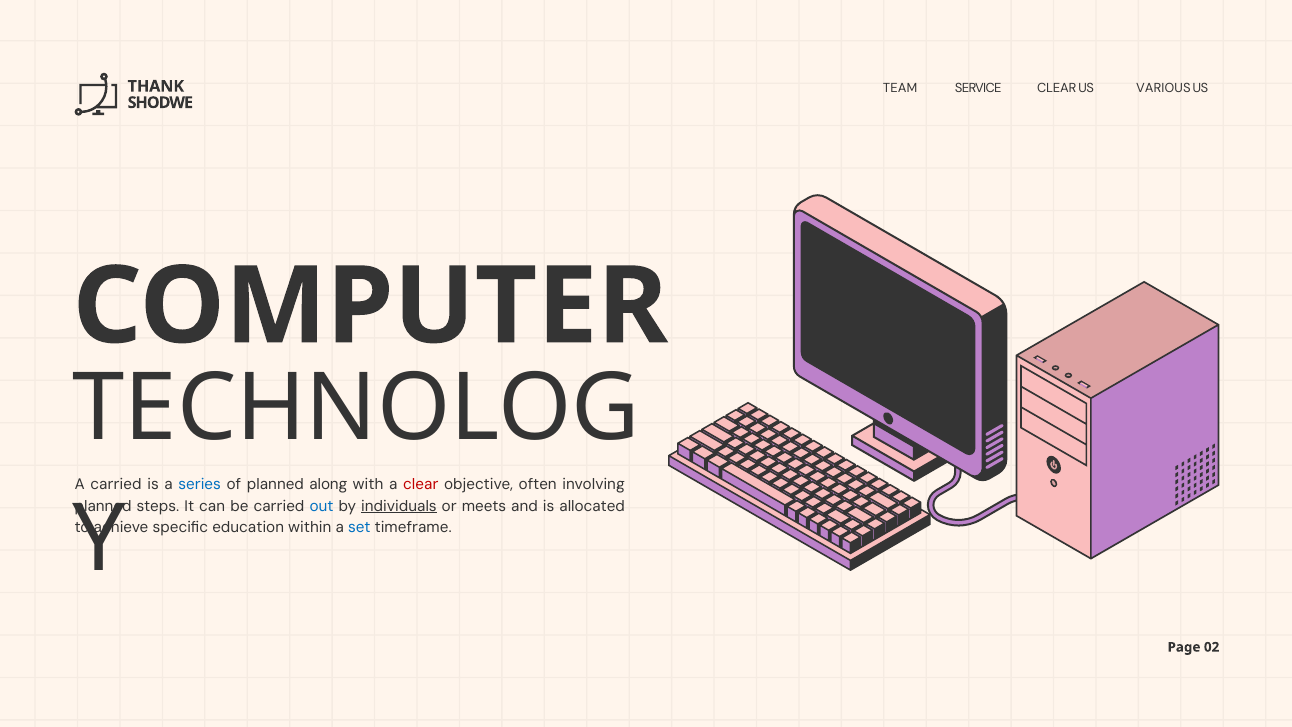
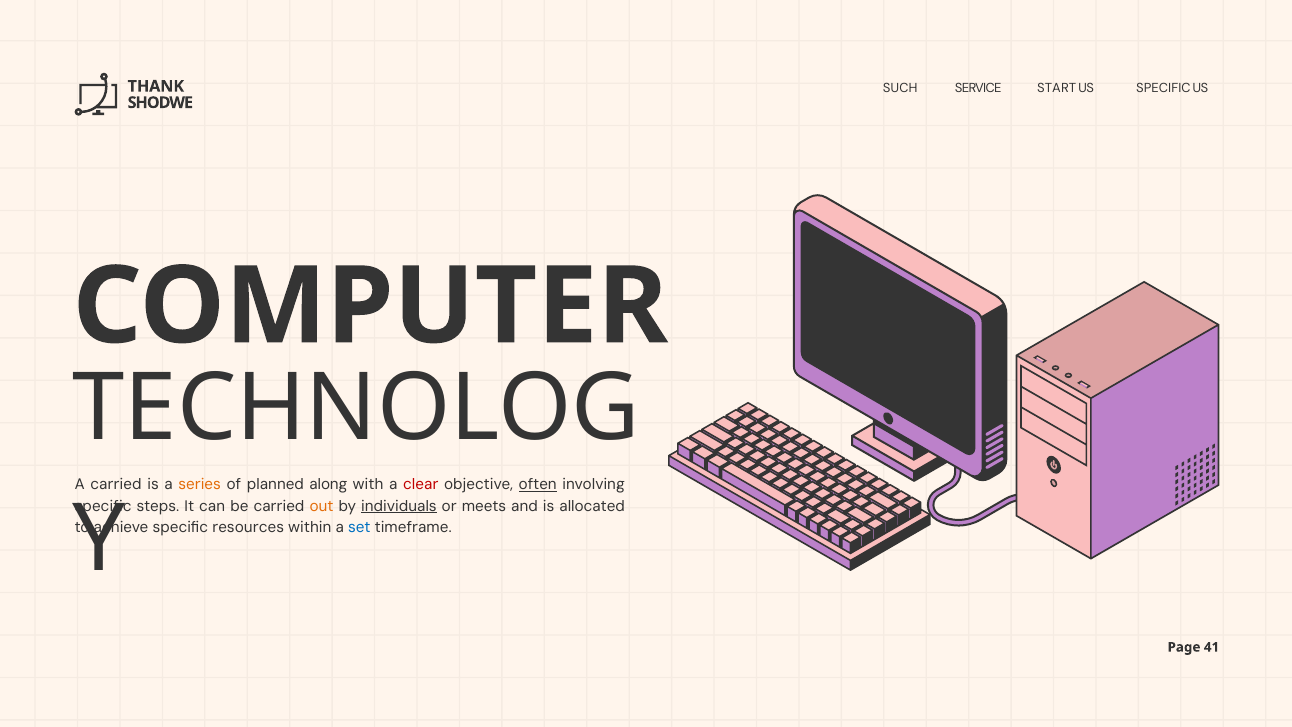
TEAM: TEAM -> SUCH (900, 88)
SERVICE CLEAR: CLEAR -> START (1057, 88)
US VARIOUS: VARIOUS -> SPECIFIC (1163, 88)
series colour: blue -> orange (200, 485)
often underline: none -> present (538, 485)
planned: planned -> specific (103, 506)
out colour: blue -> orange (322, 506)
education: education -> resources (248, 527)
02: 02 -> 41 (1212, 647)
